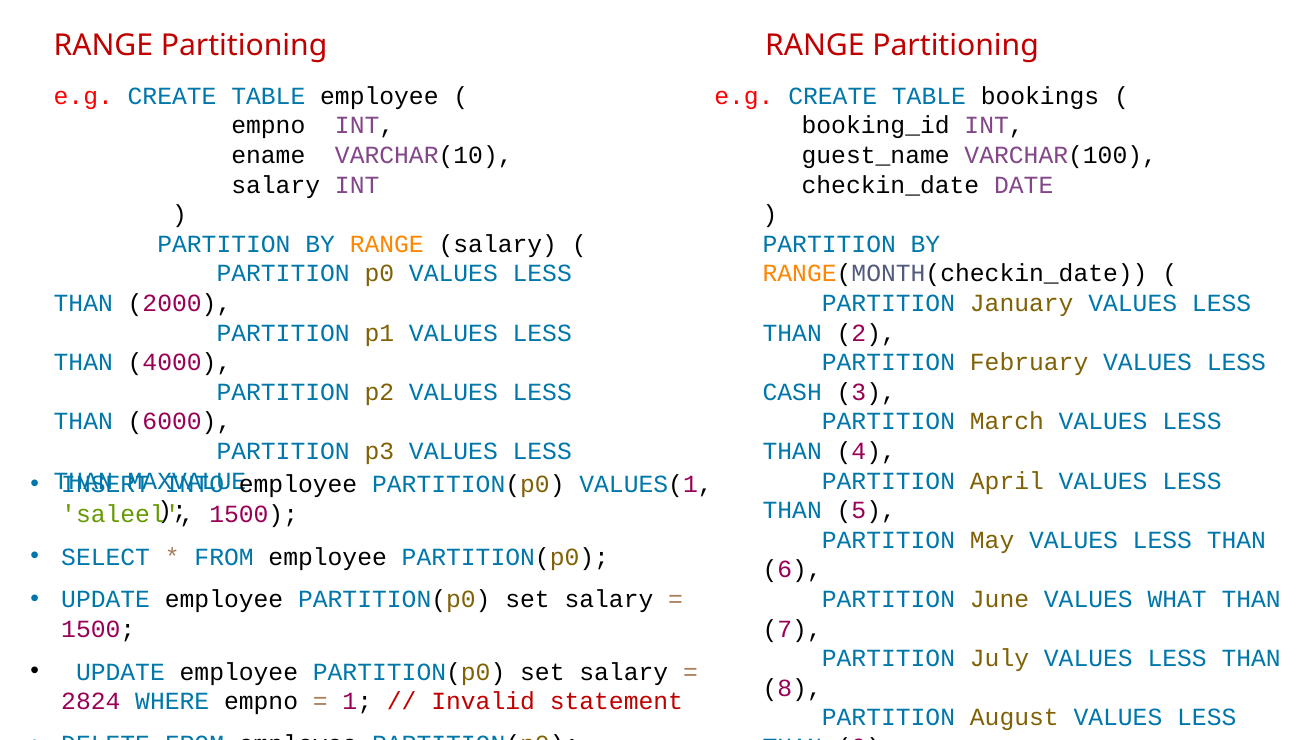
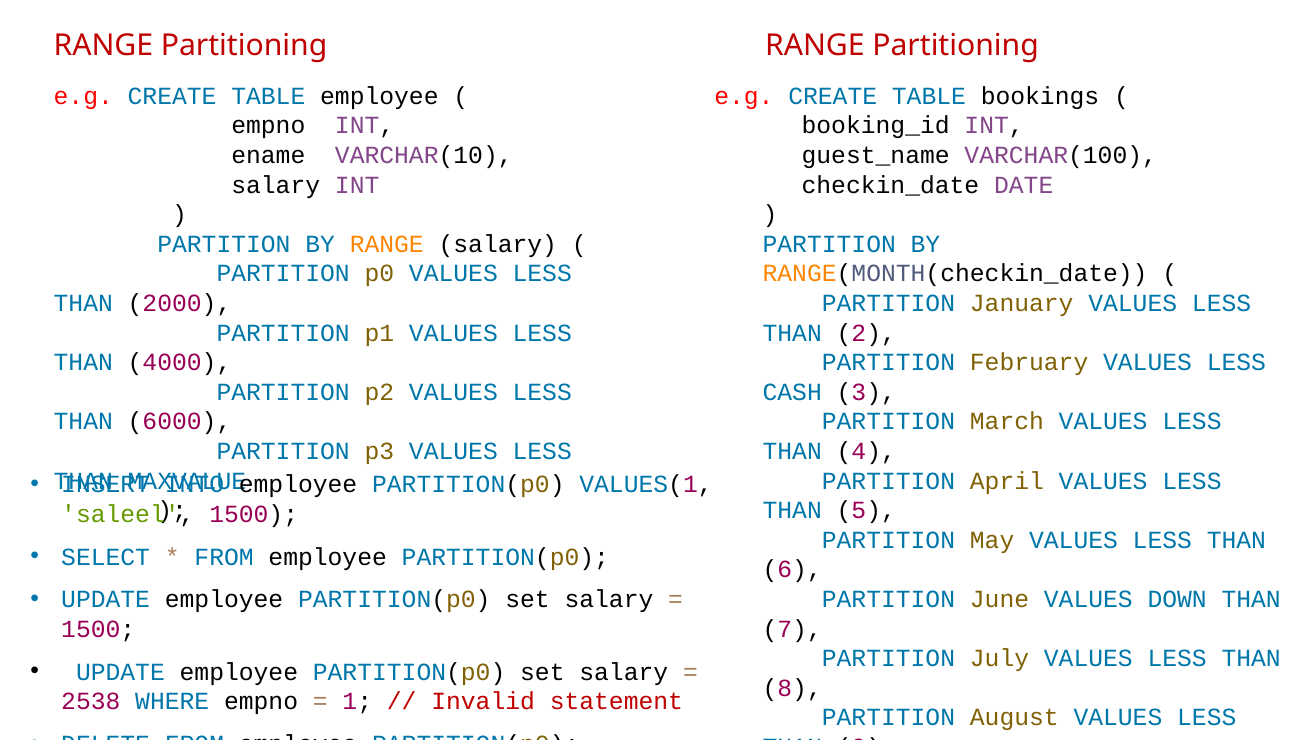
WHAT: WHAT -> DOWN (1177, 599)
2824: 2824 -> 2538 (91, 702)
